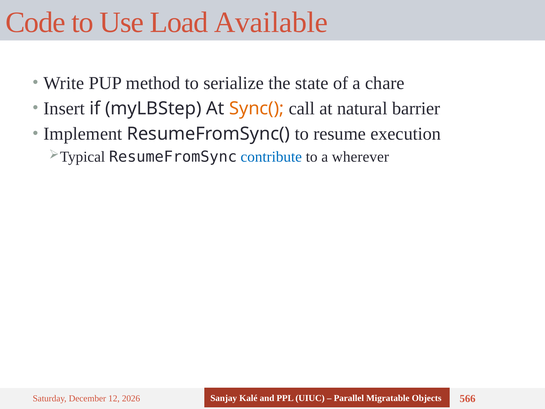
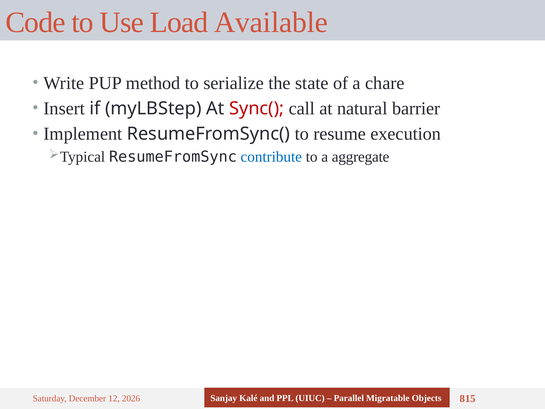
Sync( colour: orange -> red (257, 108)
wherever: wherever -> aggregate (361, 157)
566: 566 -> 815 (468, 398)
